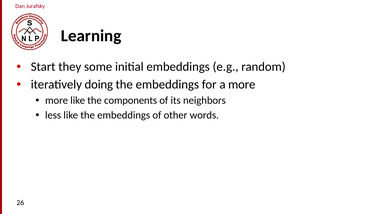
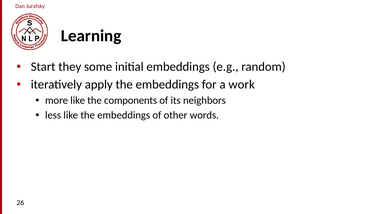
doing: doing -> apply (99, 85)
a more: more -> work (242, 85)
